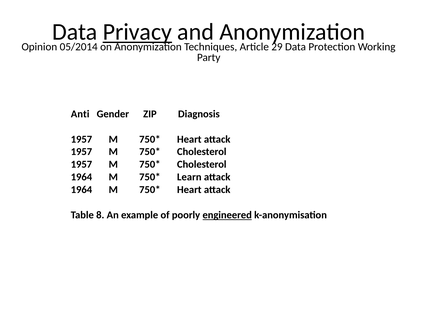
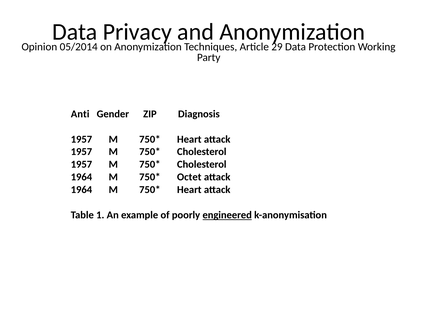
Privacy underline: present -> none (137, 32)
Learn: Learn -> Octet (189, 177)
8: 8 -> 1 (100, 215)
